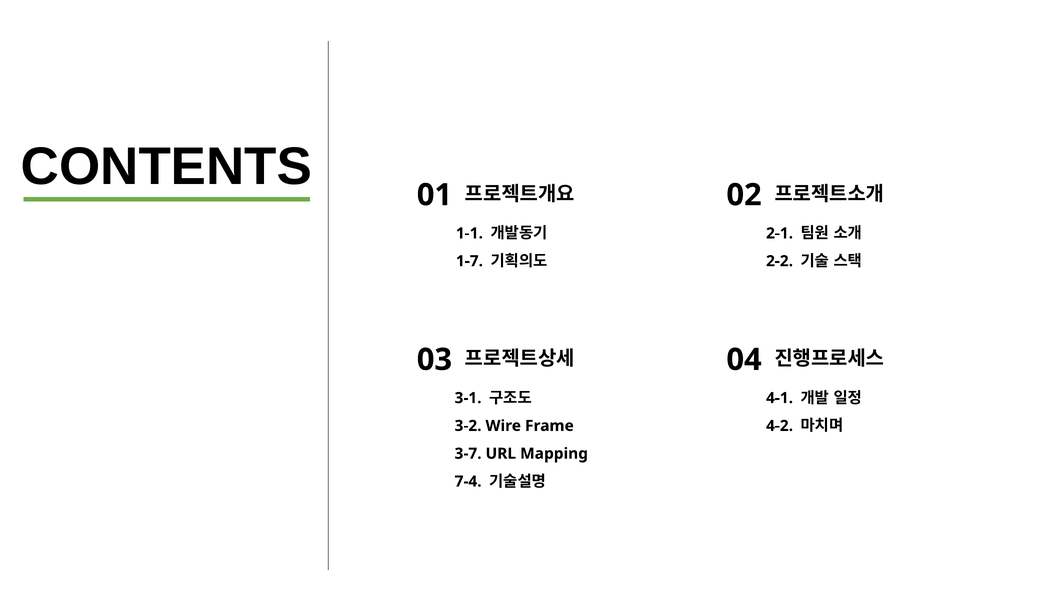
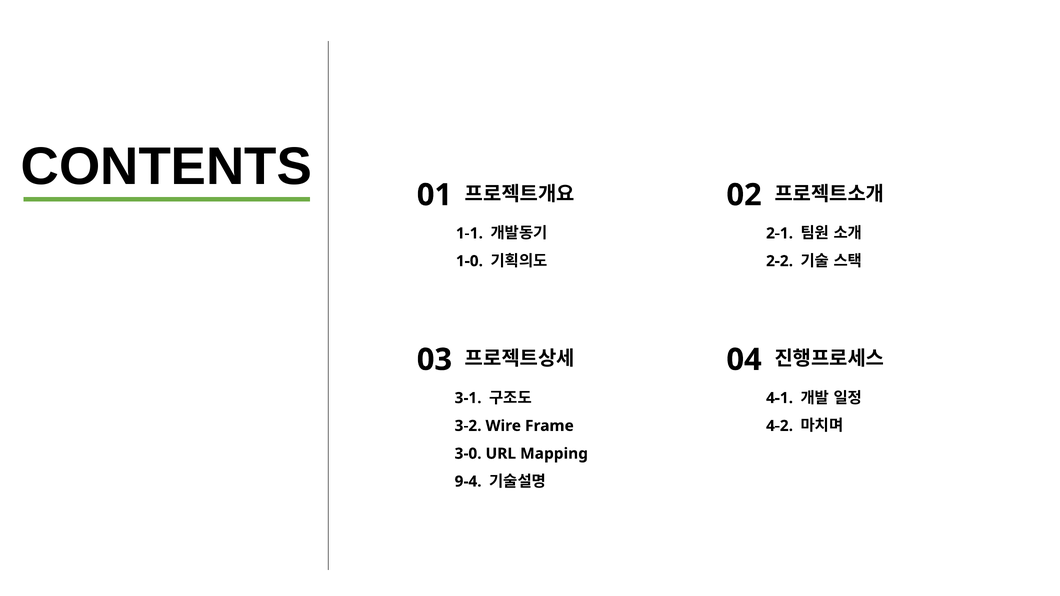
1-7: 1-7 -> 1-0 (469, 261)
3-7: 3-7 -> 3-0 (468, 454)
7-4: 7-4 -> 9-4 (468, 482)
